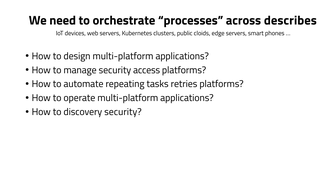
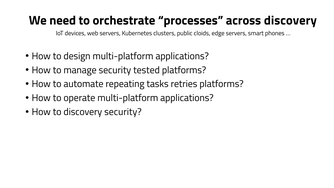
across describes: describes -> discovery (290, 20)
access: access -> tested (147, 70)
